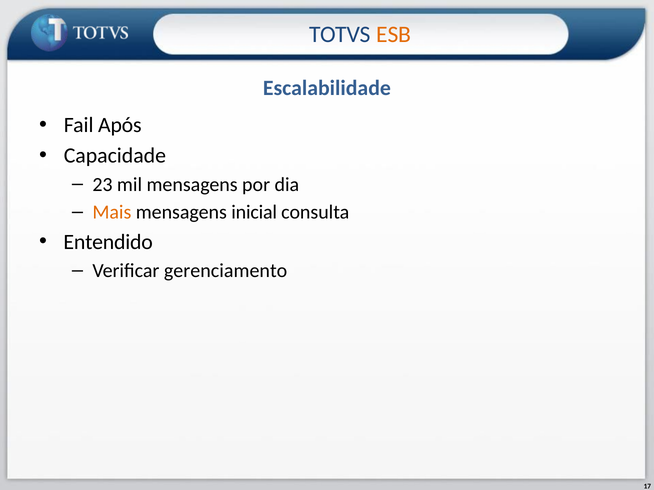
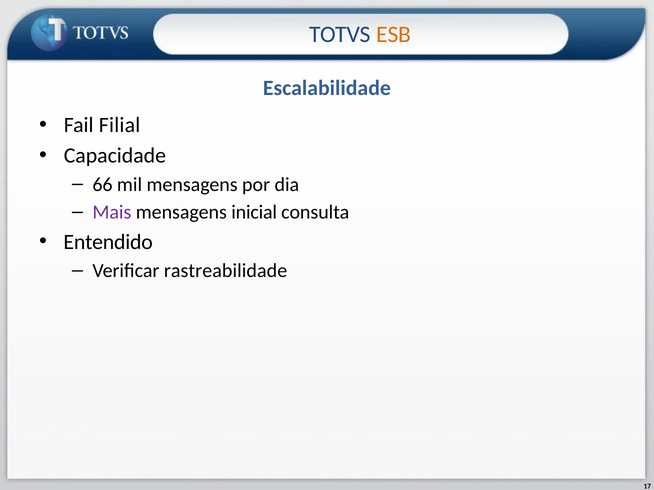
Após: Após -> Filial (120, 125)
23: 23 -> 66 (102, 185)
Mais colour: orange -> purple (112, 213)
gerenciamento: gerenciamento -> rastreabilidade (226, 271)
